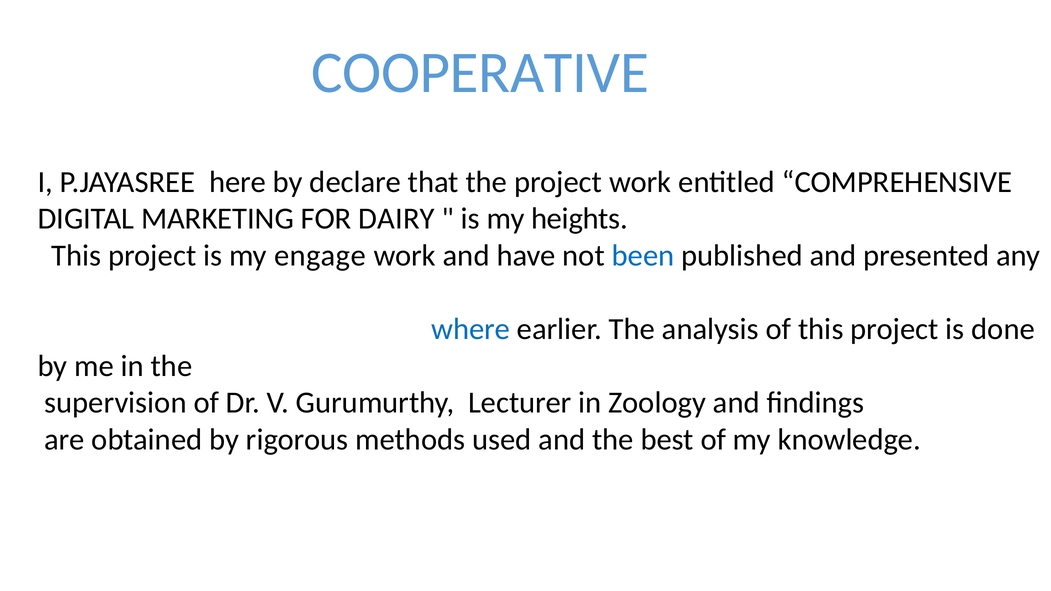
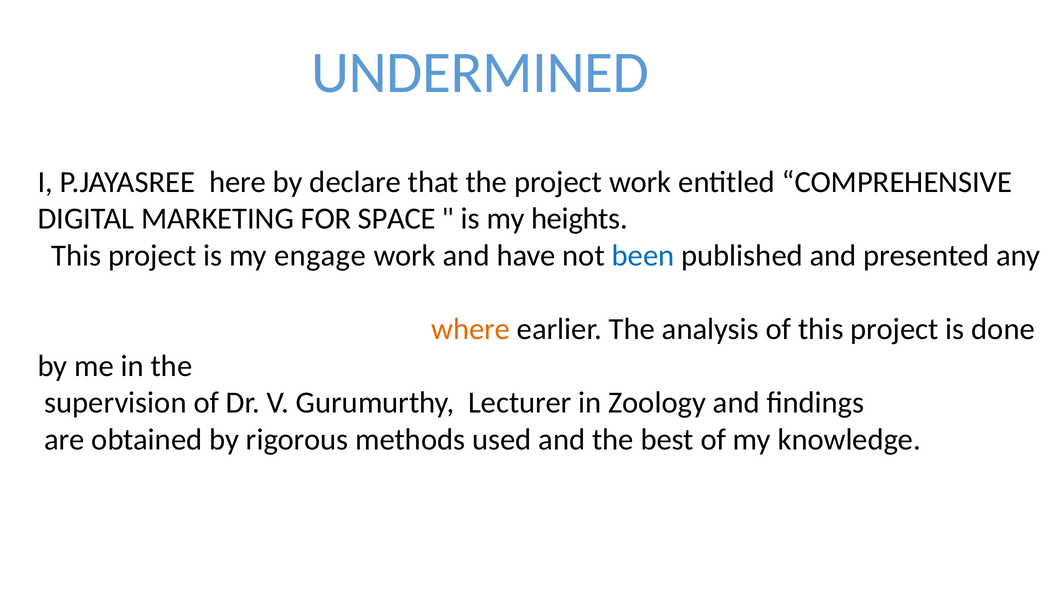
COOPERATIVE: COOPERATIVE -> UNDERMINED (480, 73)
DAIRY: DAIRY -> SPACE (397, 219)
where colour: blue -> orange (471, 329)
